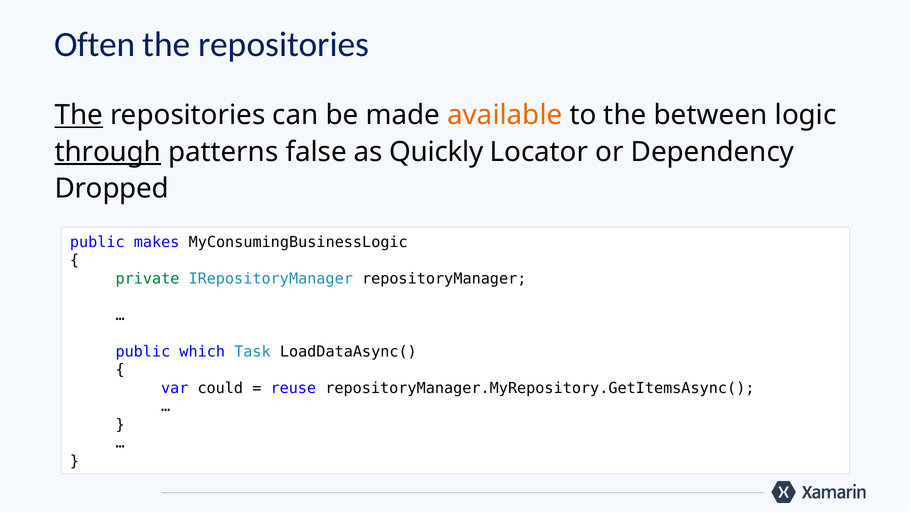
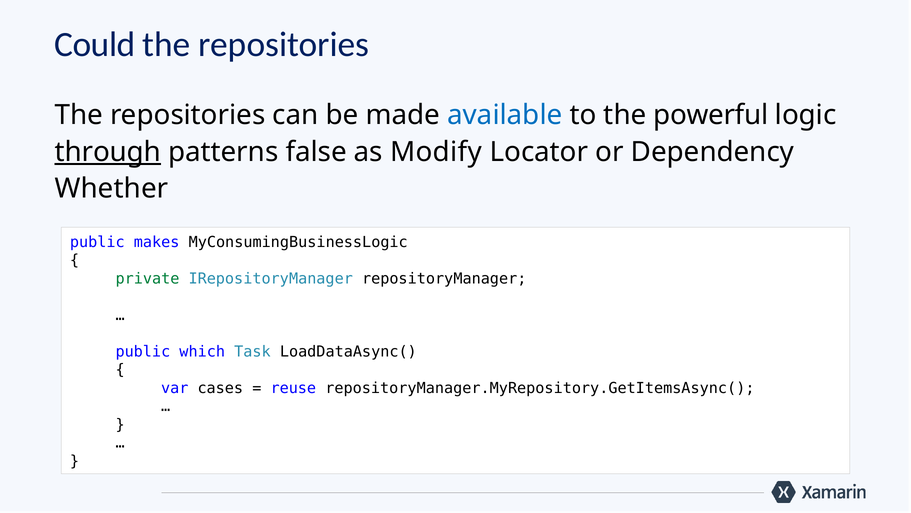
Often: Often -> Could (95, 45)
The underline: present -> none (79, 115)
available colour: orange -> blue (505, 115)
between: between -> powerful (711, 115)
Quickly: Quickly -> Modify (436, 152)
Dropped: Dropped -> Whether (112, 189)
could: could -> cases (220, 388)
